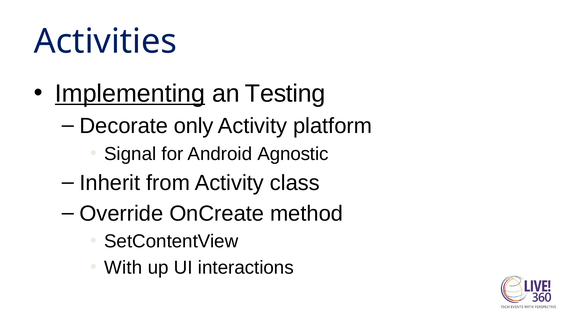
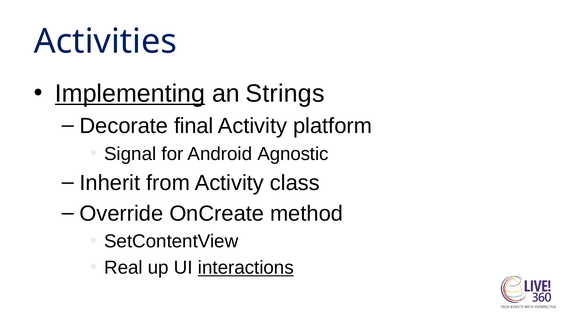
Testing: Testing -> Strings (285, 94)
only: only -> final (194, 126)
With: With -> Real (123, 267)
interactions underline: none -> present (246, 267)
